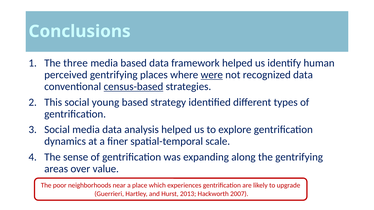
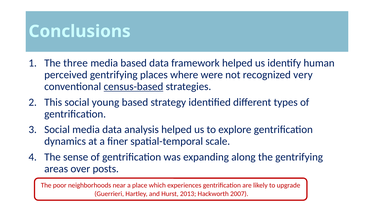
were underline: present -> none (212, 75)
recognized data: data -> very (303, 75)
value: value -> posts (106, 169)
